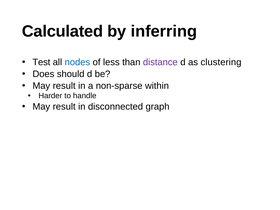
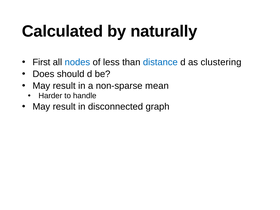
inferring: inferring -> naturally (164, 31)
Test: Test -> First (41, 62)
distance colour: purple -> blue (160, 62)
within: within -> mean (157, 86)
